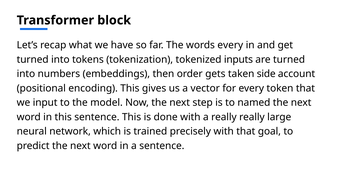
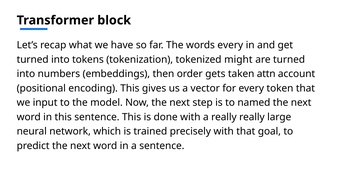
inputs: inputs -> might (238, 59)
side: side -> attn (266, 74)
